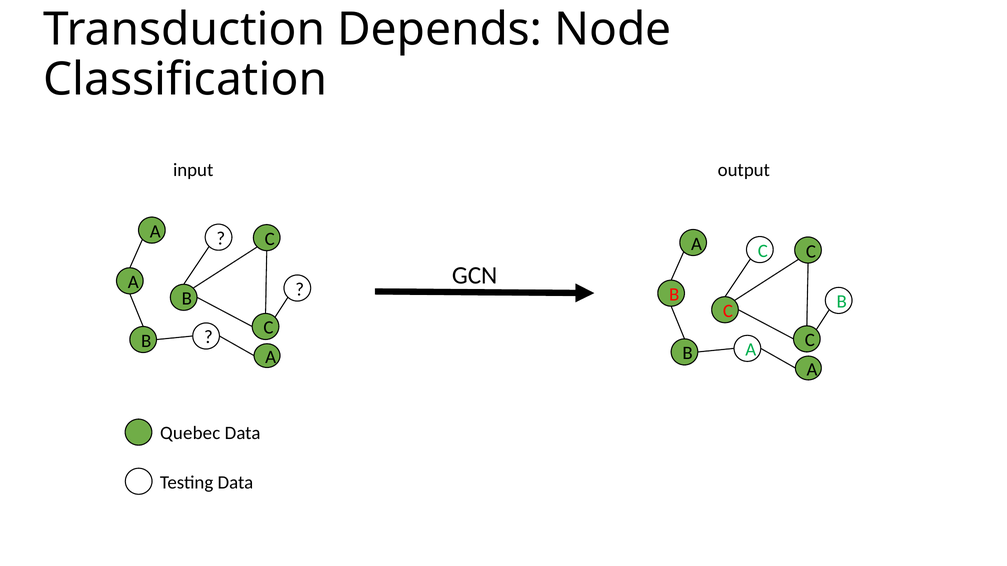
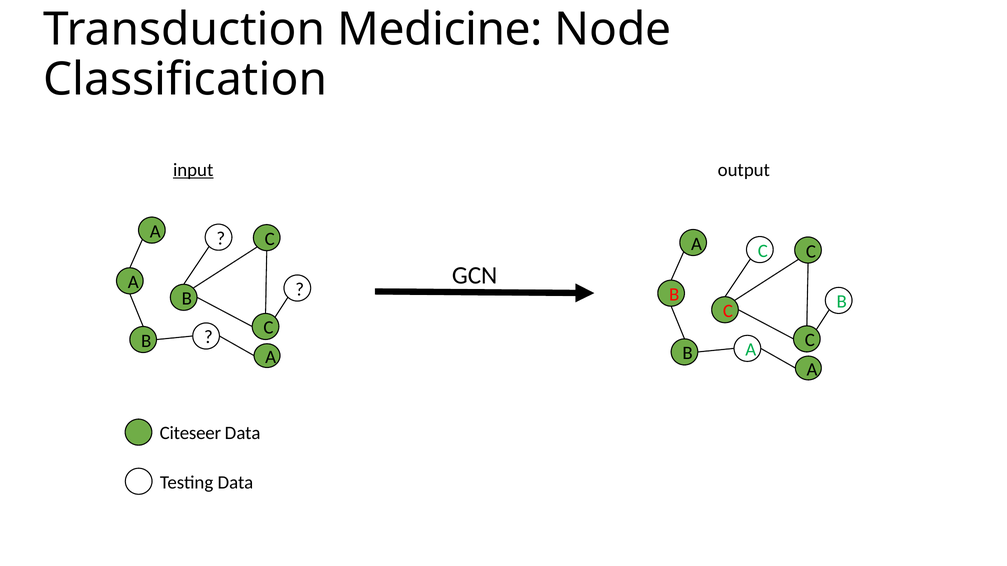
Depends: Depends -> Medicine (440, 29)
input underline: none -> present (193, 170)
Quebec: Quebec -> Citeseer (190, 434)
